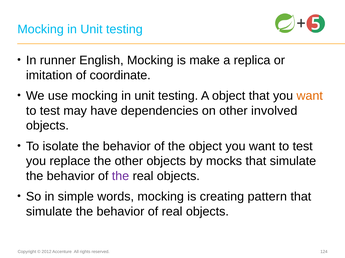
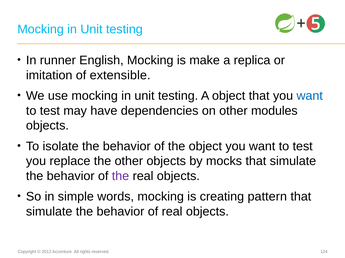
coordinate: coordinate -> extensible (120, 75)
want colour: orange -> blue (310, 96)
involved: involved -> modules (274, 111)
